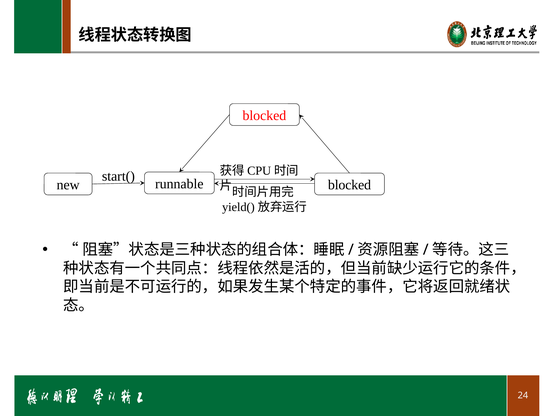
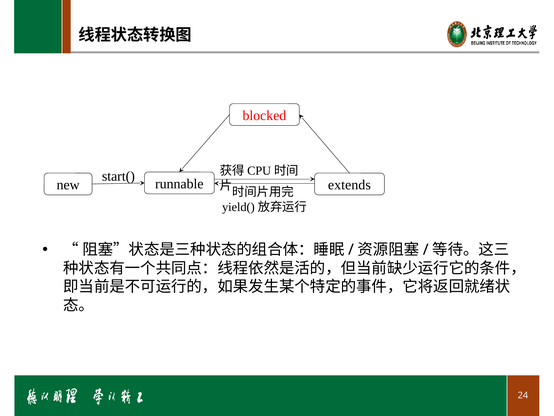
runnable blocked: blocked -> extends (349, 185)
